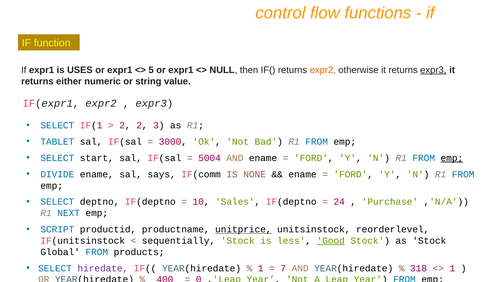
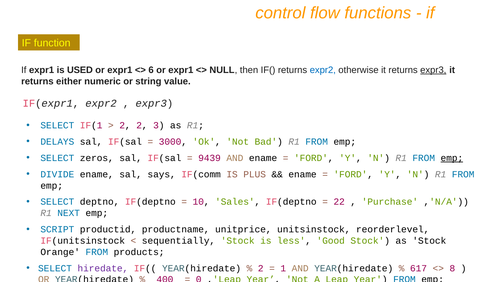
USES: USES -> USED (80, 70)
5: 5 -> 6 (151, 70)
expr2 colour: orange -> blue (323, 70)
TABLET: TABLET -> DELAYS (57, 142)
start: start -> zeros (97, 158)
5004: 5004 -> 9439 (210, 158)
NONE: NONE -> PLUS (255, 174)
24: 24 -> 22 (339, 202)
unitprice underline: present -> none (243, 229)
Good underline: present -> none (331, 241)
Global: Global -> Orange (60, 252)
1: 1 -> 2 (261, 268)
7: 7 -> 1 (283, 268)
318: 318 -> 617 (419, 268)
1: 1 -> 8 (452, 268)
